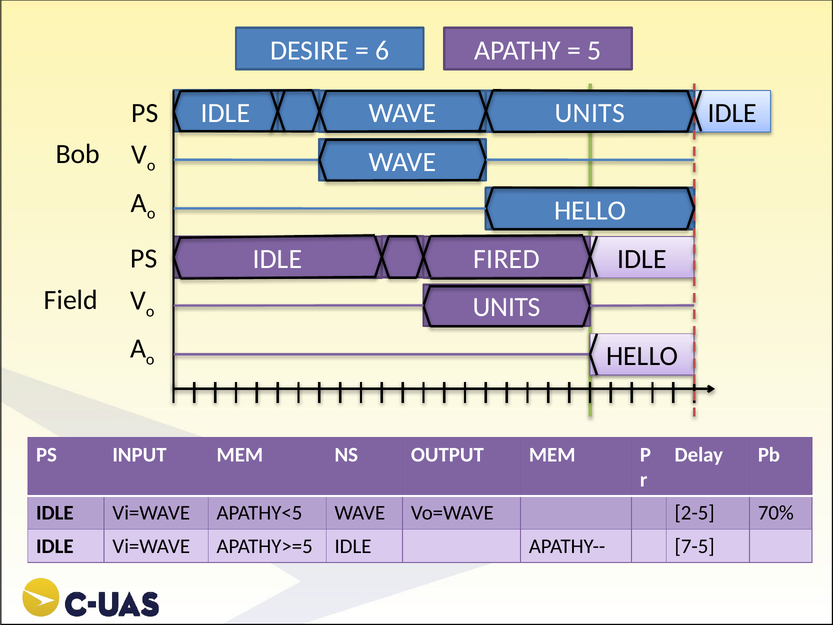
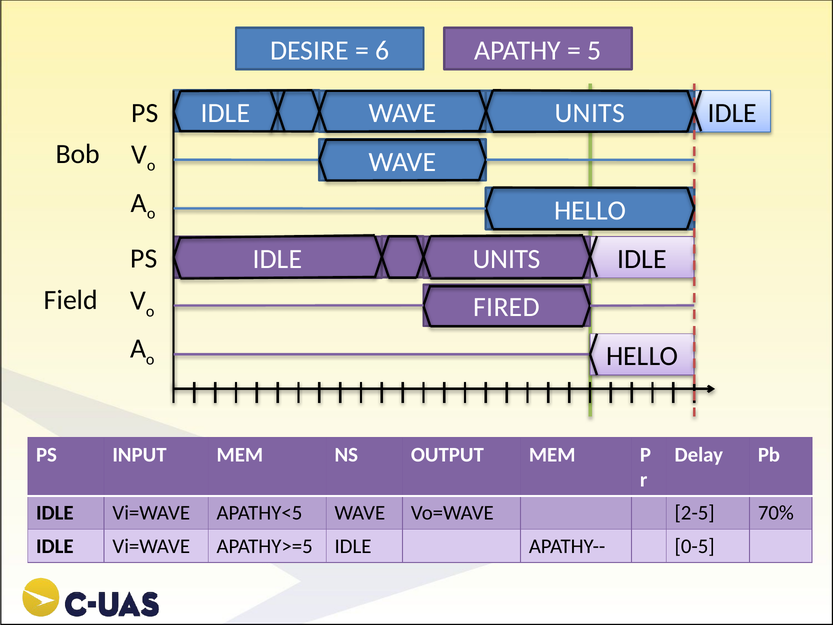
FIRED: FIRED -> UNITS (507, 259)
UNITS: UNITS -> FIRED (507, 307)
7-5: 7-5 -> 0-5 (695, 546)
